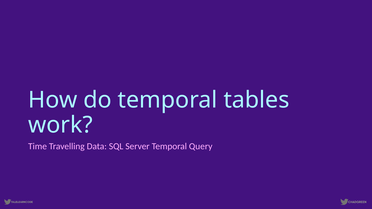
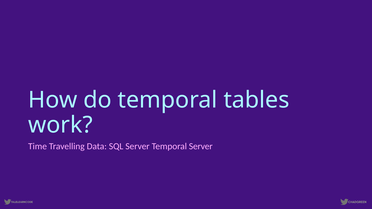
Temporal Query: Query -> Server (201, 146)
